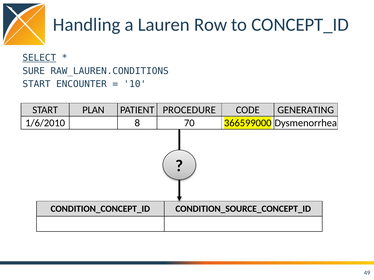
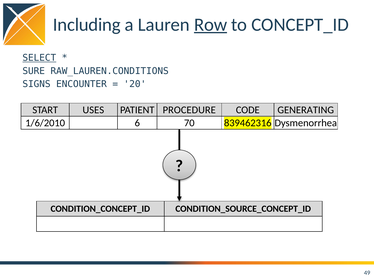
Handling: Handling -> Including (87, 25)
Row underline: none -> present (211, 25)
START: START -> SIGNS (37, 84)
10: 10 -> 20 (135, 84)
PLAN: PLAN -> USES (93, 110)
8: 8 -> 6 (137, 123)
366599000: 366599000 -> 839462316 (248, 123)
